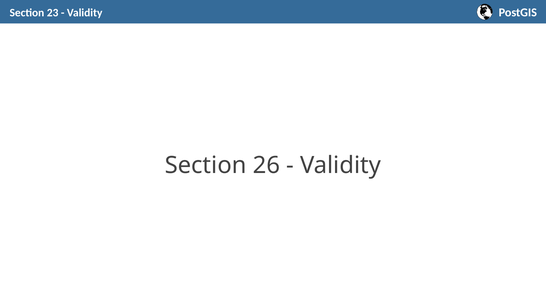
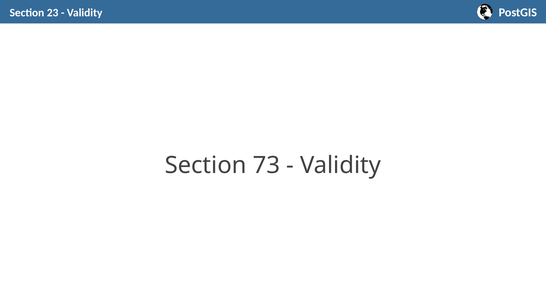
26: 26 -> 73 (266, 165)
